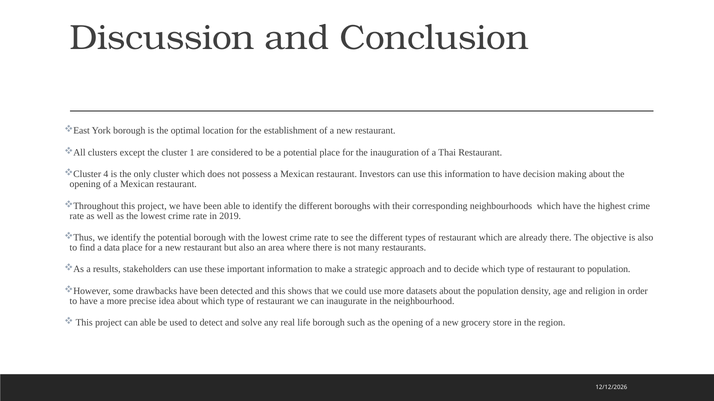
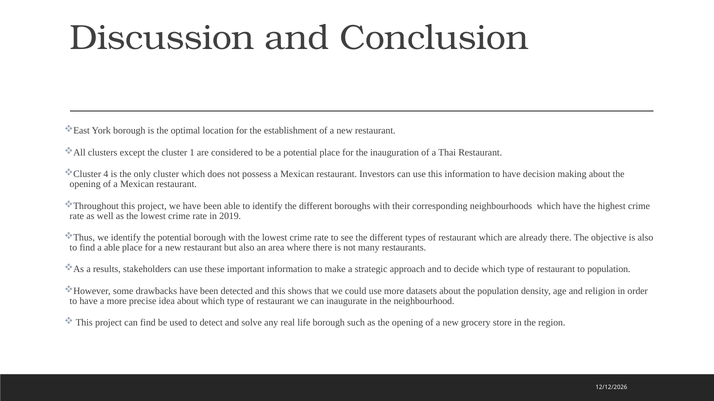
a data: data -> able (112, 248)
can able: able -> find (148, 323)
